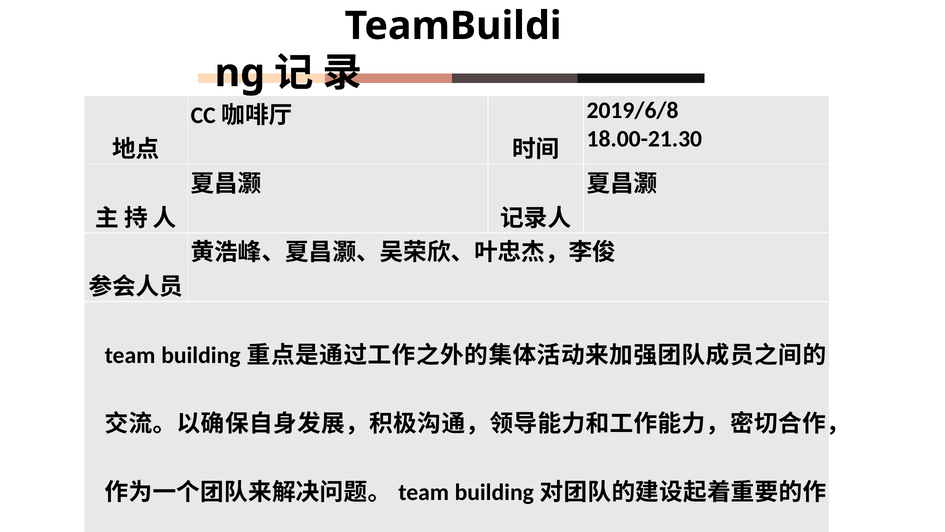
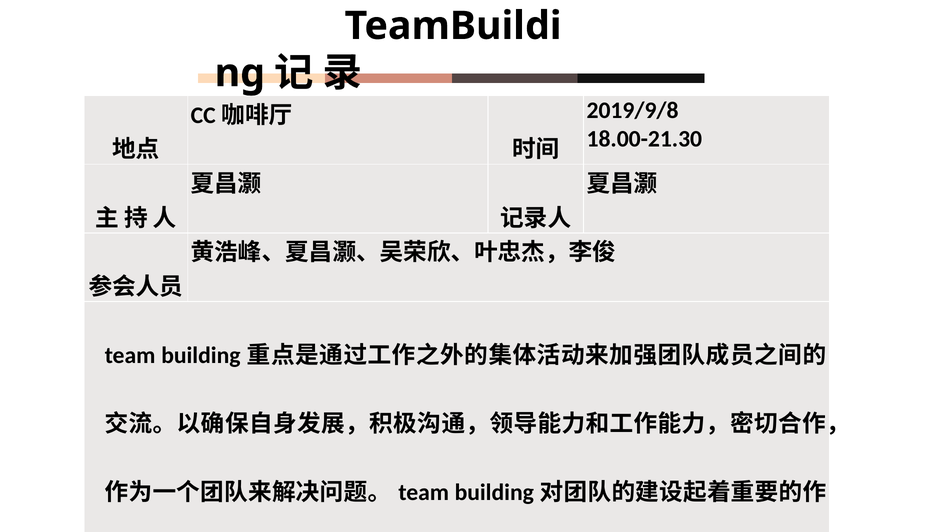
2019/6/8: 2019/6/8 -> 2019/9/8 (633, 110)
